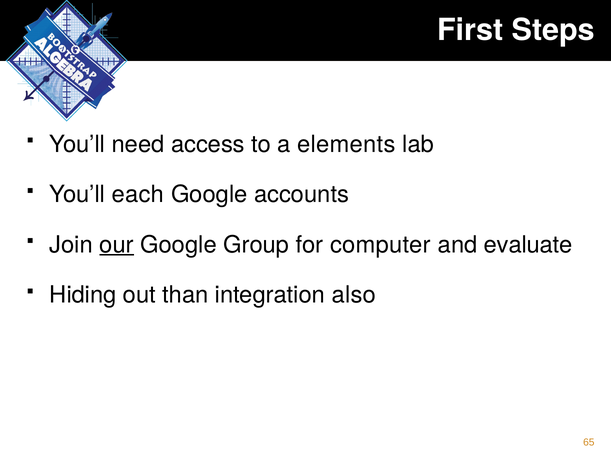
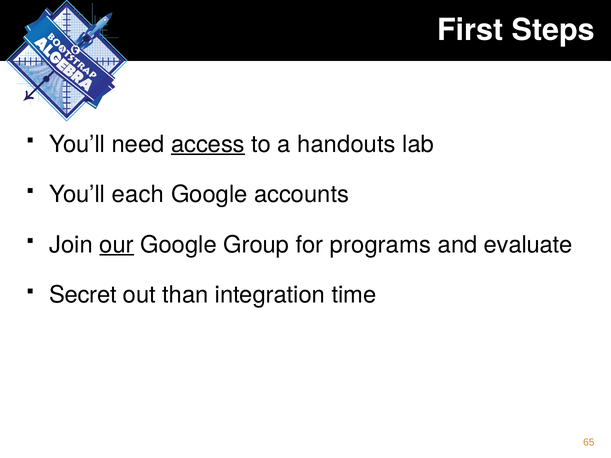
access underline: none -> present (208, 144)
elements: elements -> handouts (347, 144)
computer: computer -> programs (380, 245)
Hiding: Hiding -> Secret (83, 295)
also: also -> time (354, 295)
